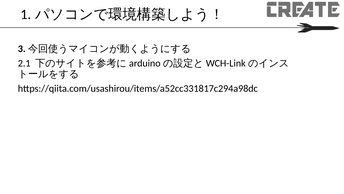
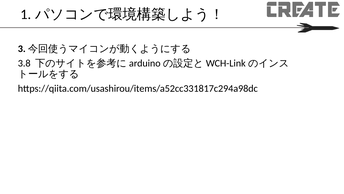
2.1: 2.1 -> 3.8 (24, 63)
